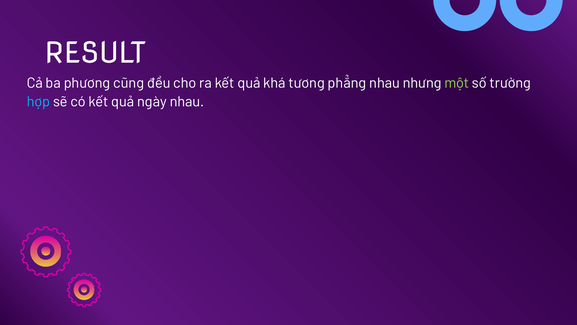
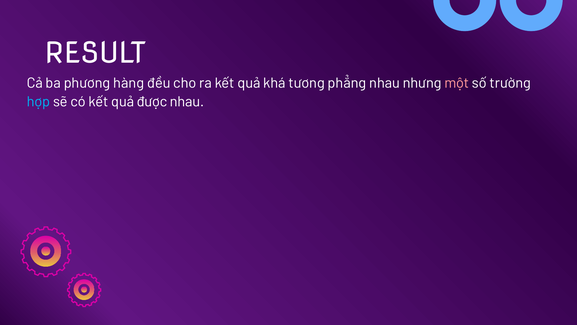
cũng: cũng -> hàng (129, 83)
một colour: light green -> pink (457, 83)
ngày: ngày -> được (152, 102)
